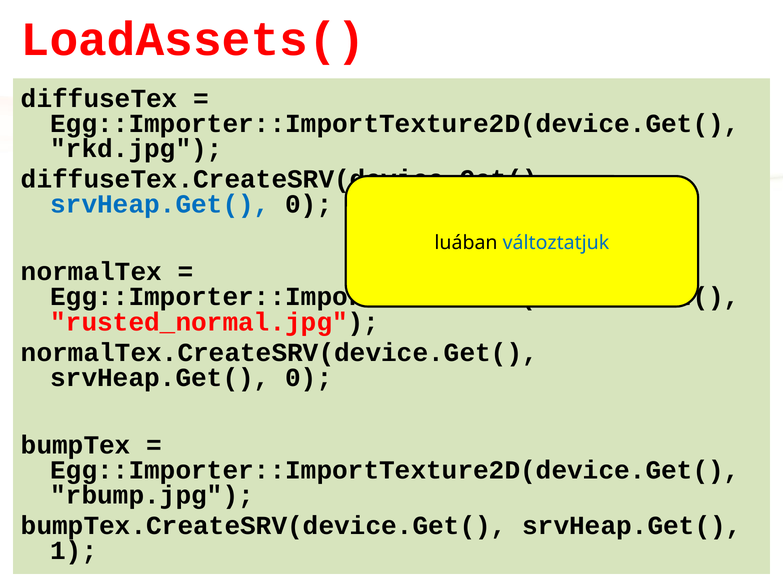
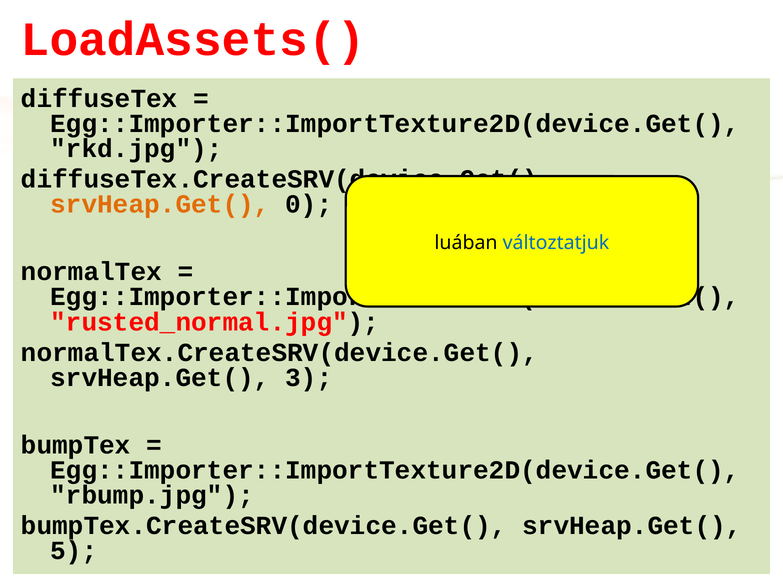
srvHeap.Get( colour: blue -> orange (160, 204)
0: 0 -> 3 (309, 378)
1: 1 -> 5 (74, 551)
